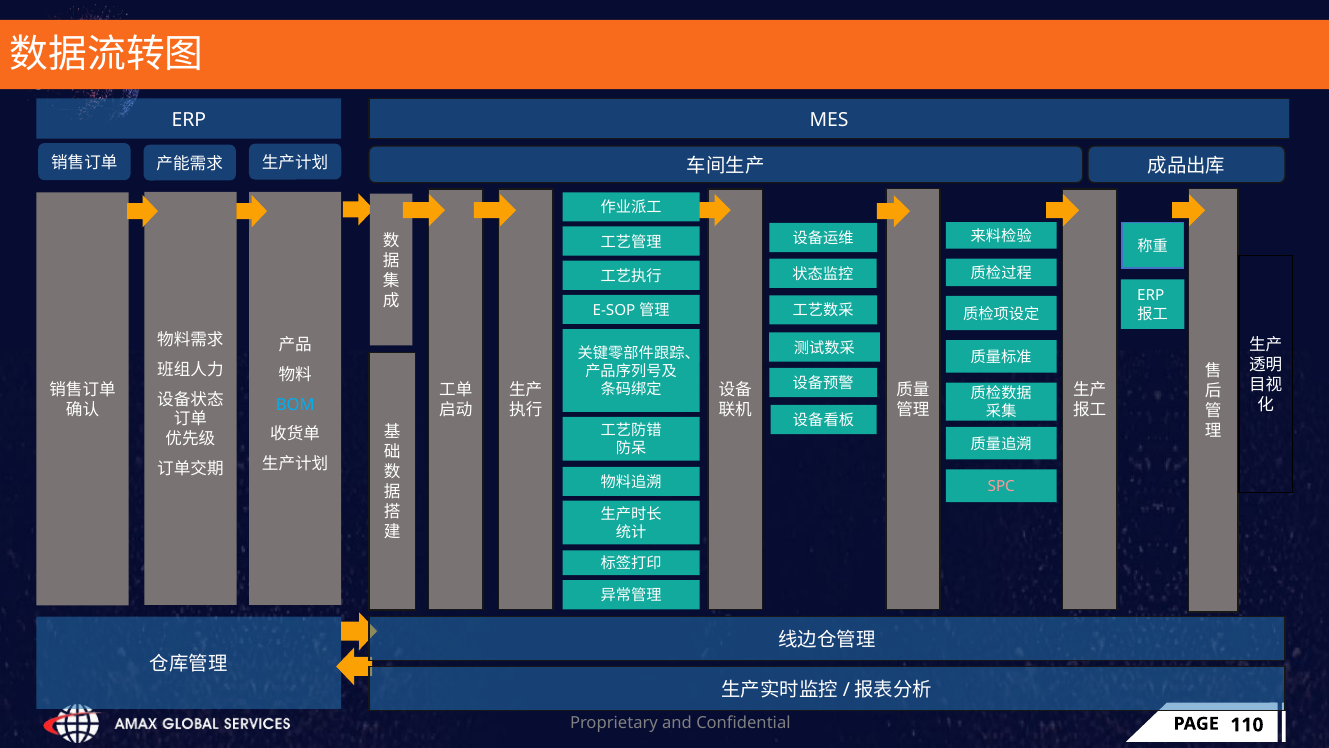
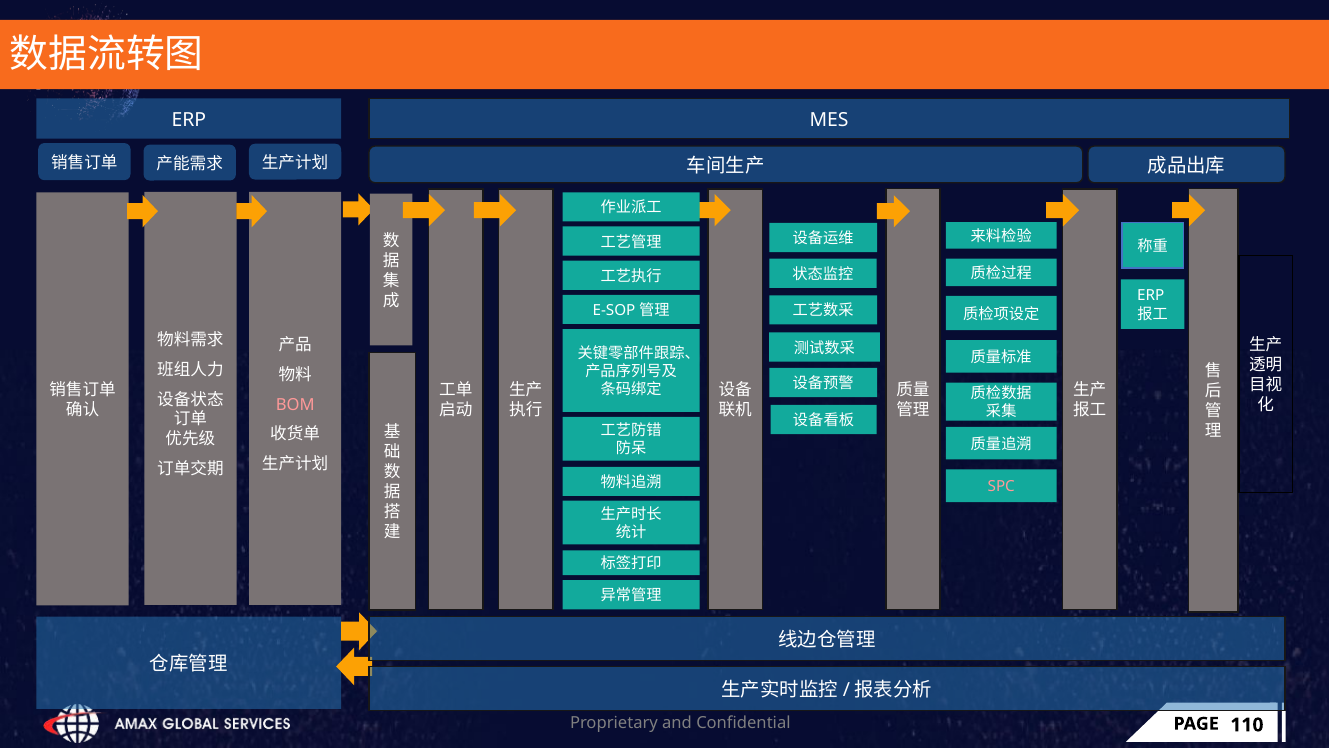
BOM colour: light blue -> pink (295, 404)
